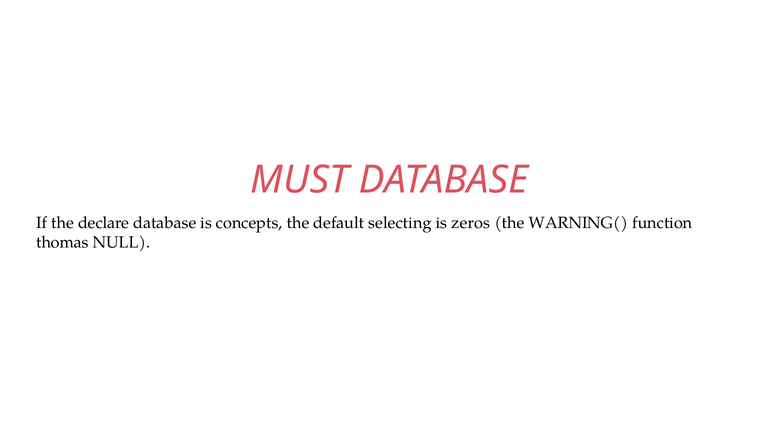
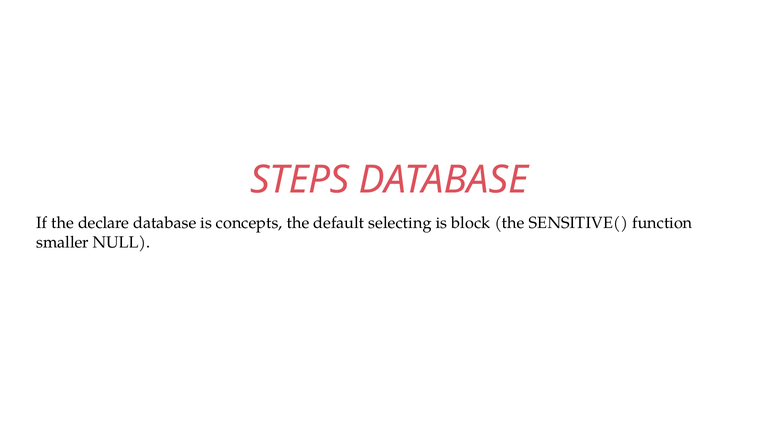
MUST: MUST -> STEPS (300, 180)
zeros: zeros -> block (471, 223)
WARNING(: WARNING( -> SENSITIVE( (578, 223)
thomas: thomas -> smaller (63, 243)
